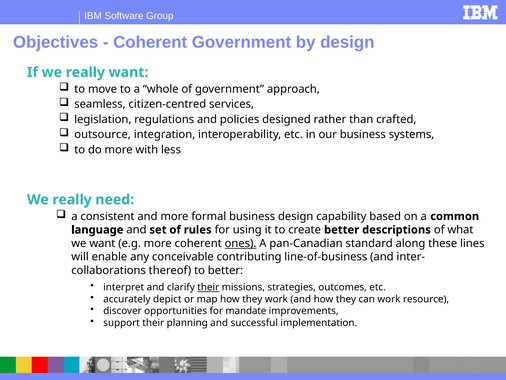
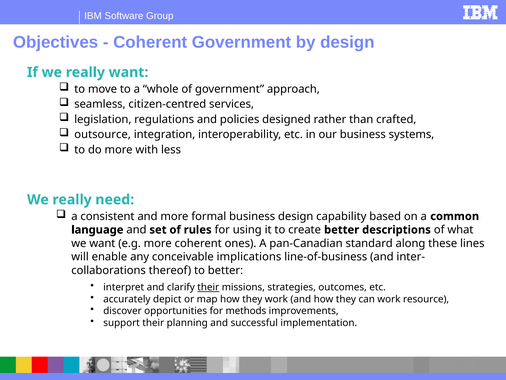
ones underline: present -> none (241, 243)
contributing: contributing -> implications (249, 257)
mandate: mandate -> methods (246, 311)
